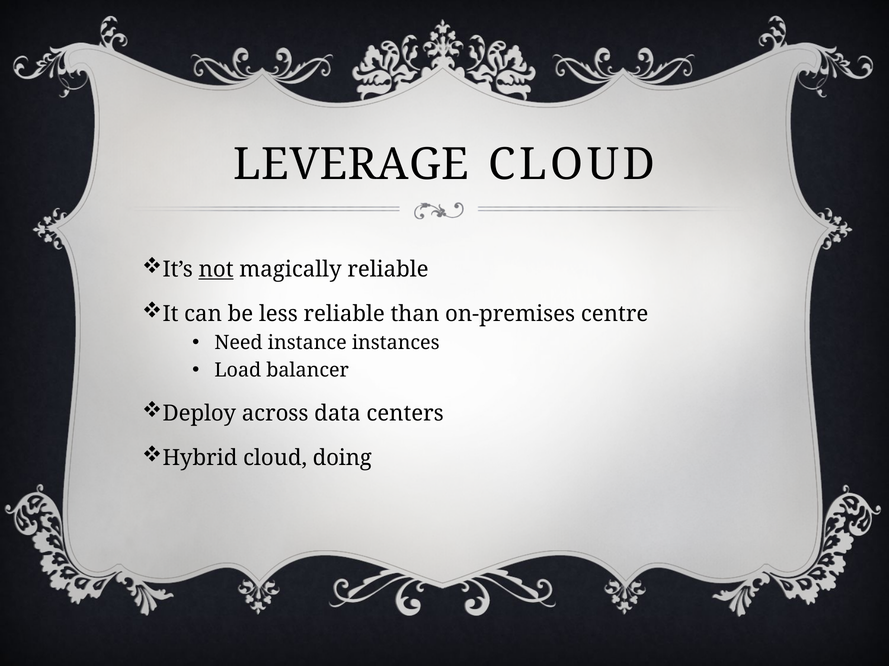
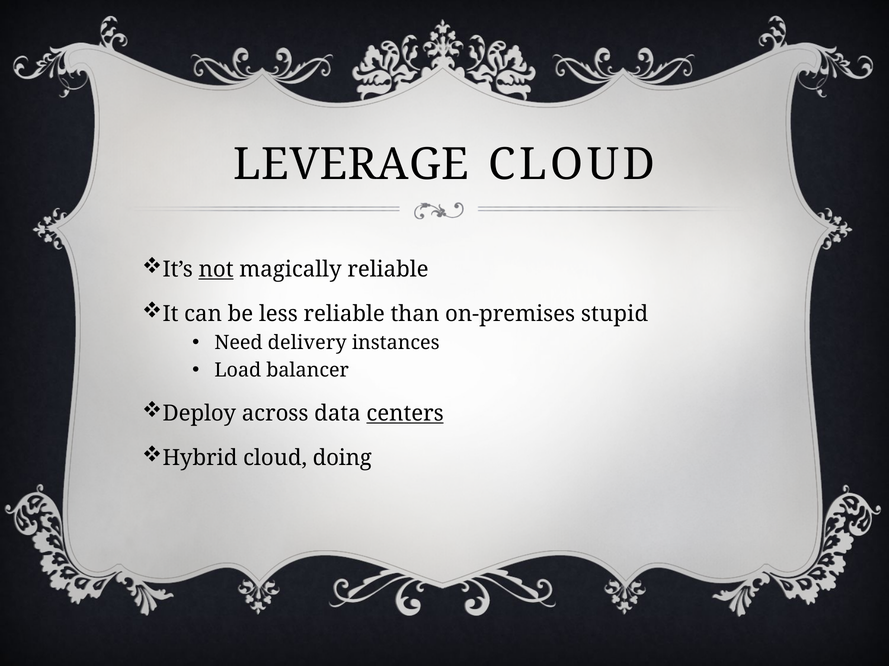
centre: centre -> stupid (615, 314)
instance: instance -> delivery (307, 343)
centers underline: none -> present (405, 414)
